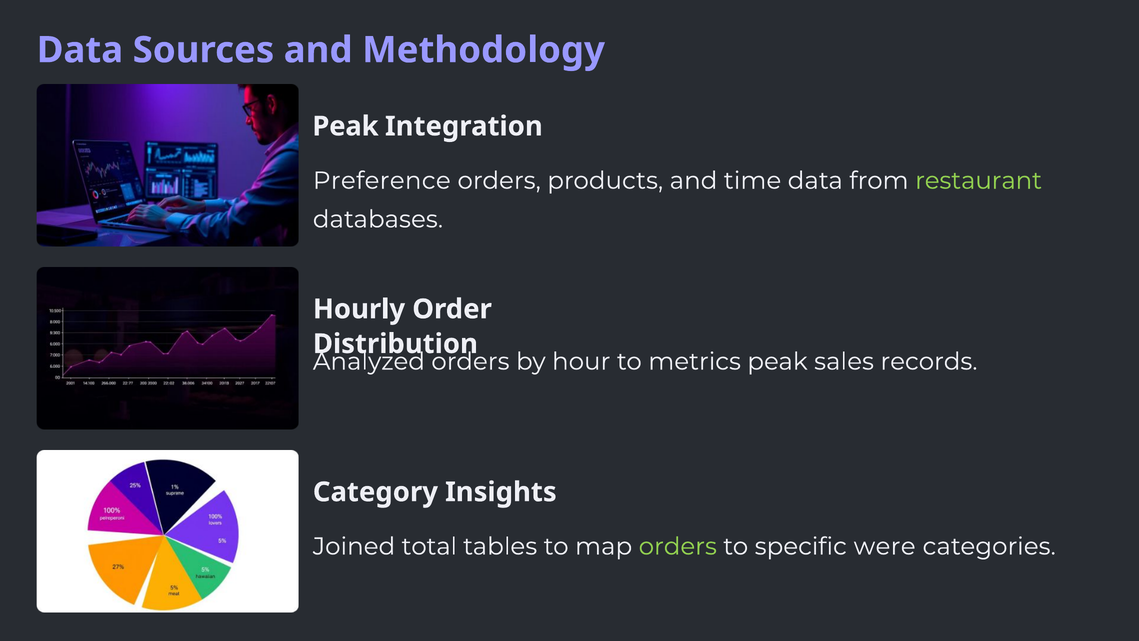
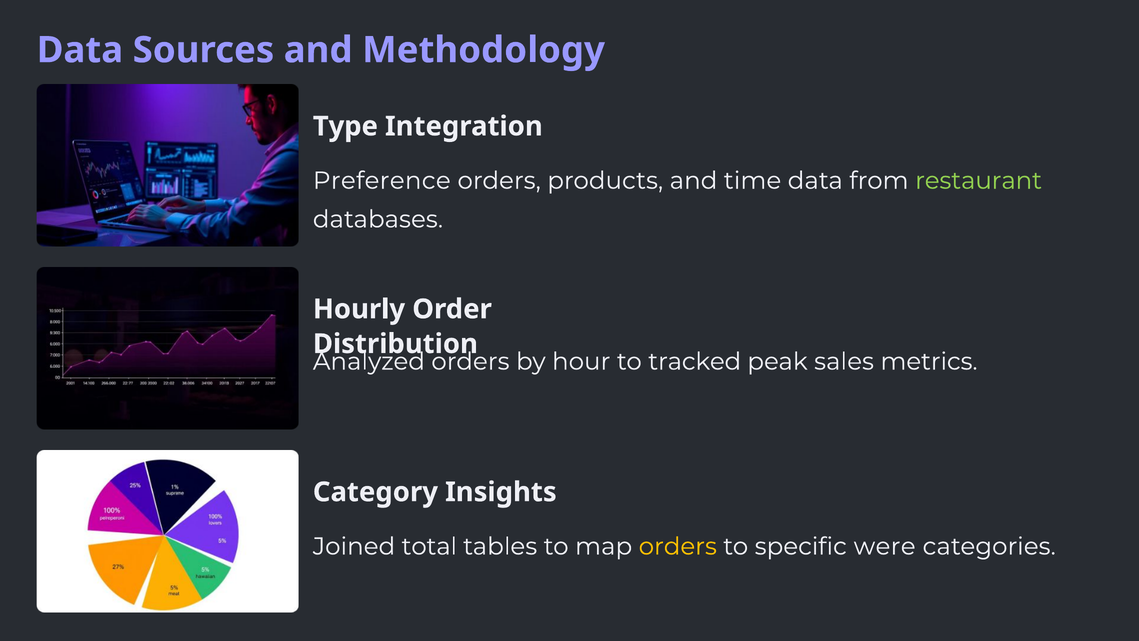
Peak: Peak -> Type (345, 126)
metrics: metrics -> tracked (695, 361)
records: records -> metrics (929, 361)
orders colour: light green -> yellow (678, 546)
